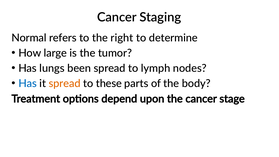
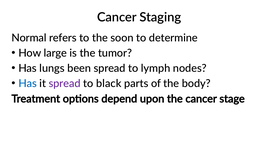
right: right -> soon (122, 38)
spread colour: orange -> purple (65, 84)
these: these -> black (109, 84)
